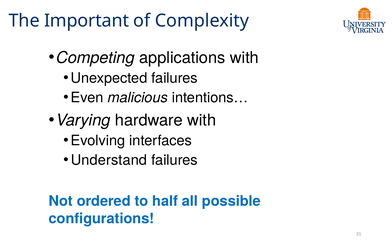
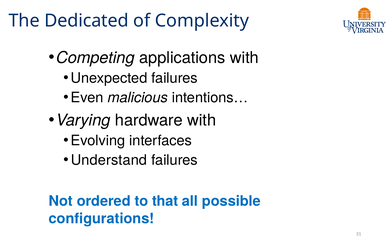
Important: Important -> Dedicated (86, 21)
half: half -> that (165, 201)
